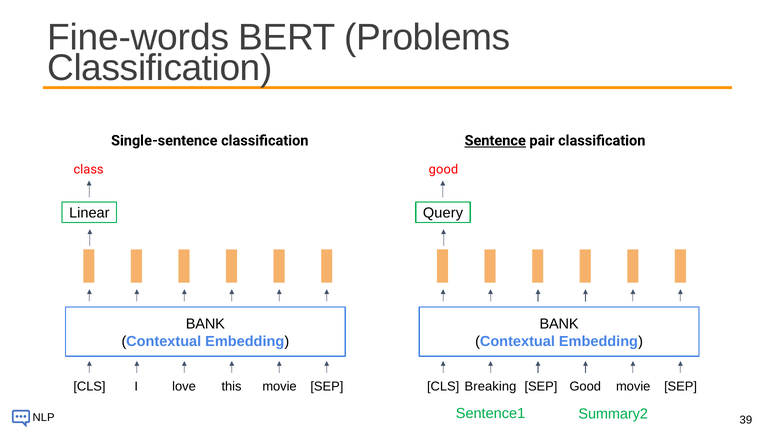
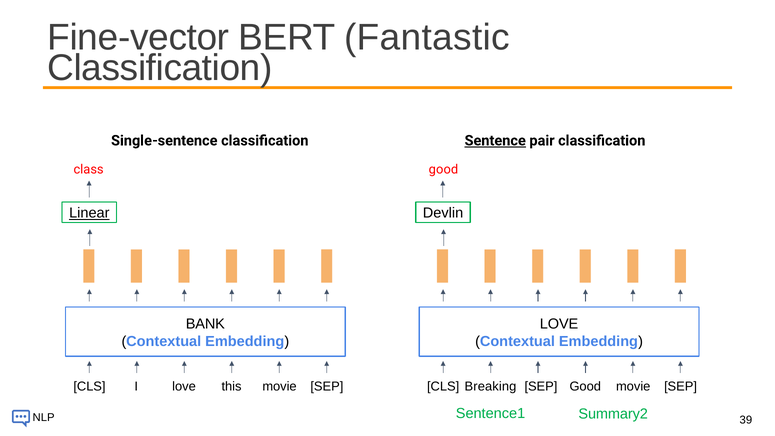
Fine-words: Fine-words -> Fine-vector (138, 38)
Problems: Problems -> Fantastic (427, 38)
Linear underline: none -> present (89, 213)
Query: Query -> Devlin (443, 213)
BANK: BANK -> LOVE (559, 324)
